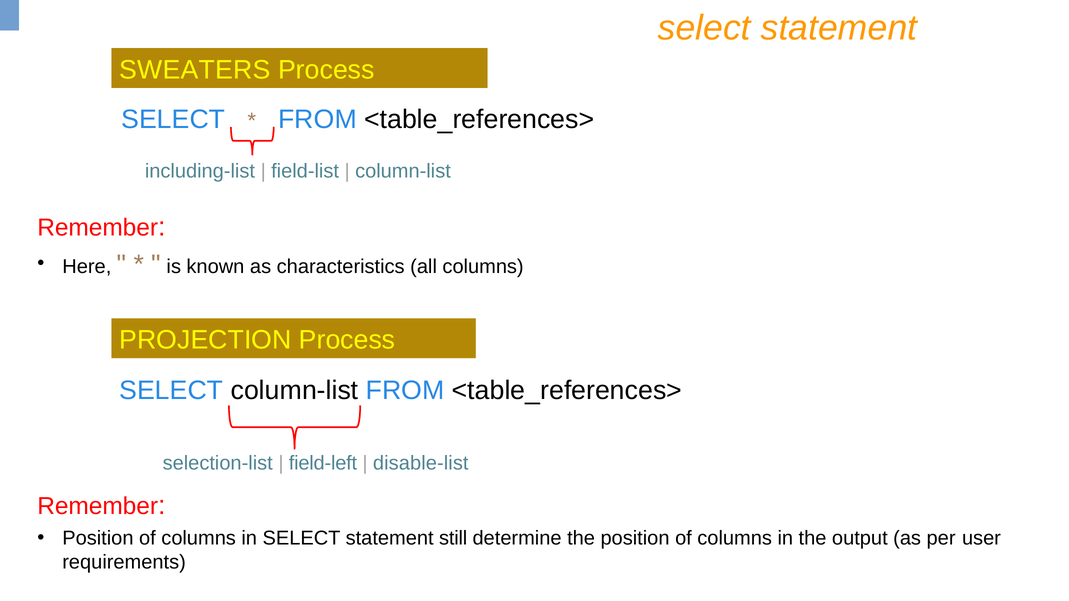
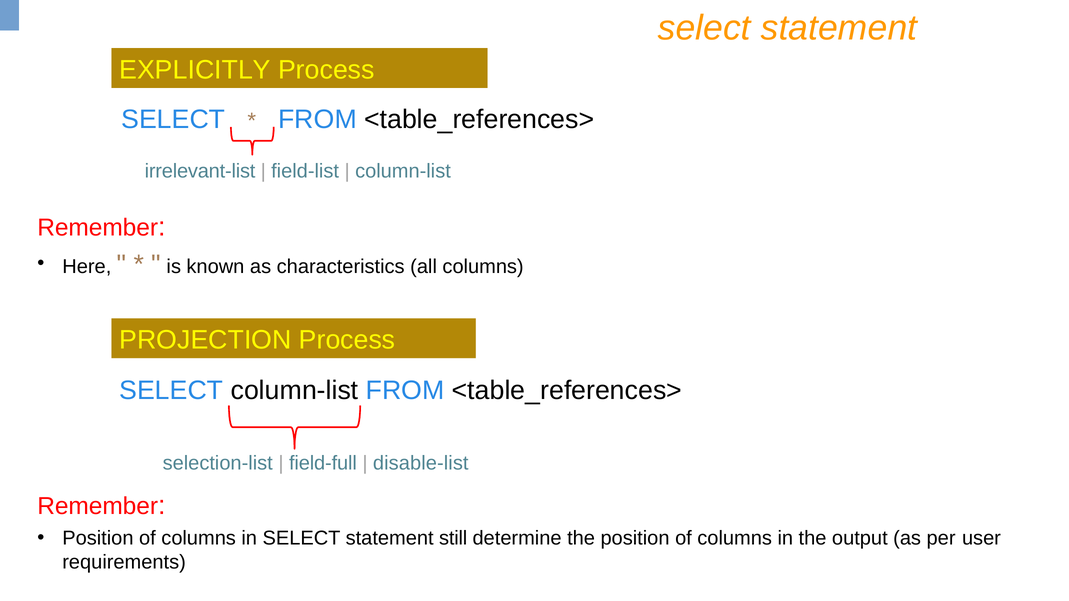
SWEATERS: SWEATERS -> EXPLICITLY (195, 70)
including-list: including-list -> irrelevant-list (200, 171)
field-left: field-left -> field-full (323, 463)
